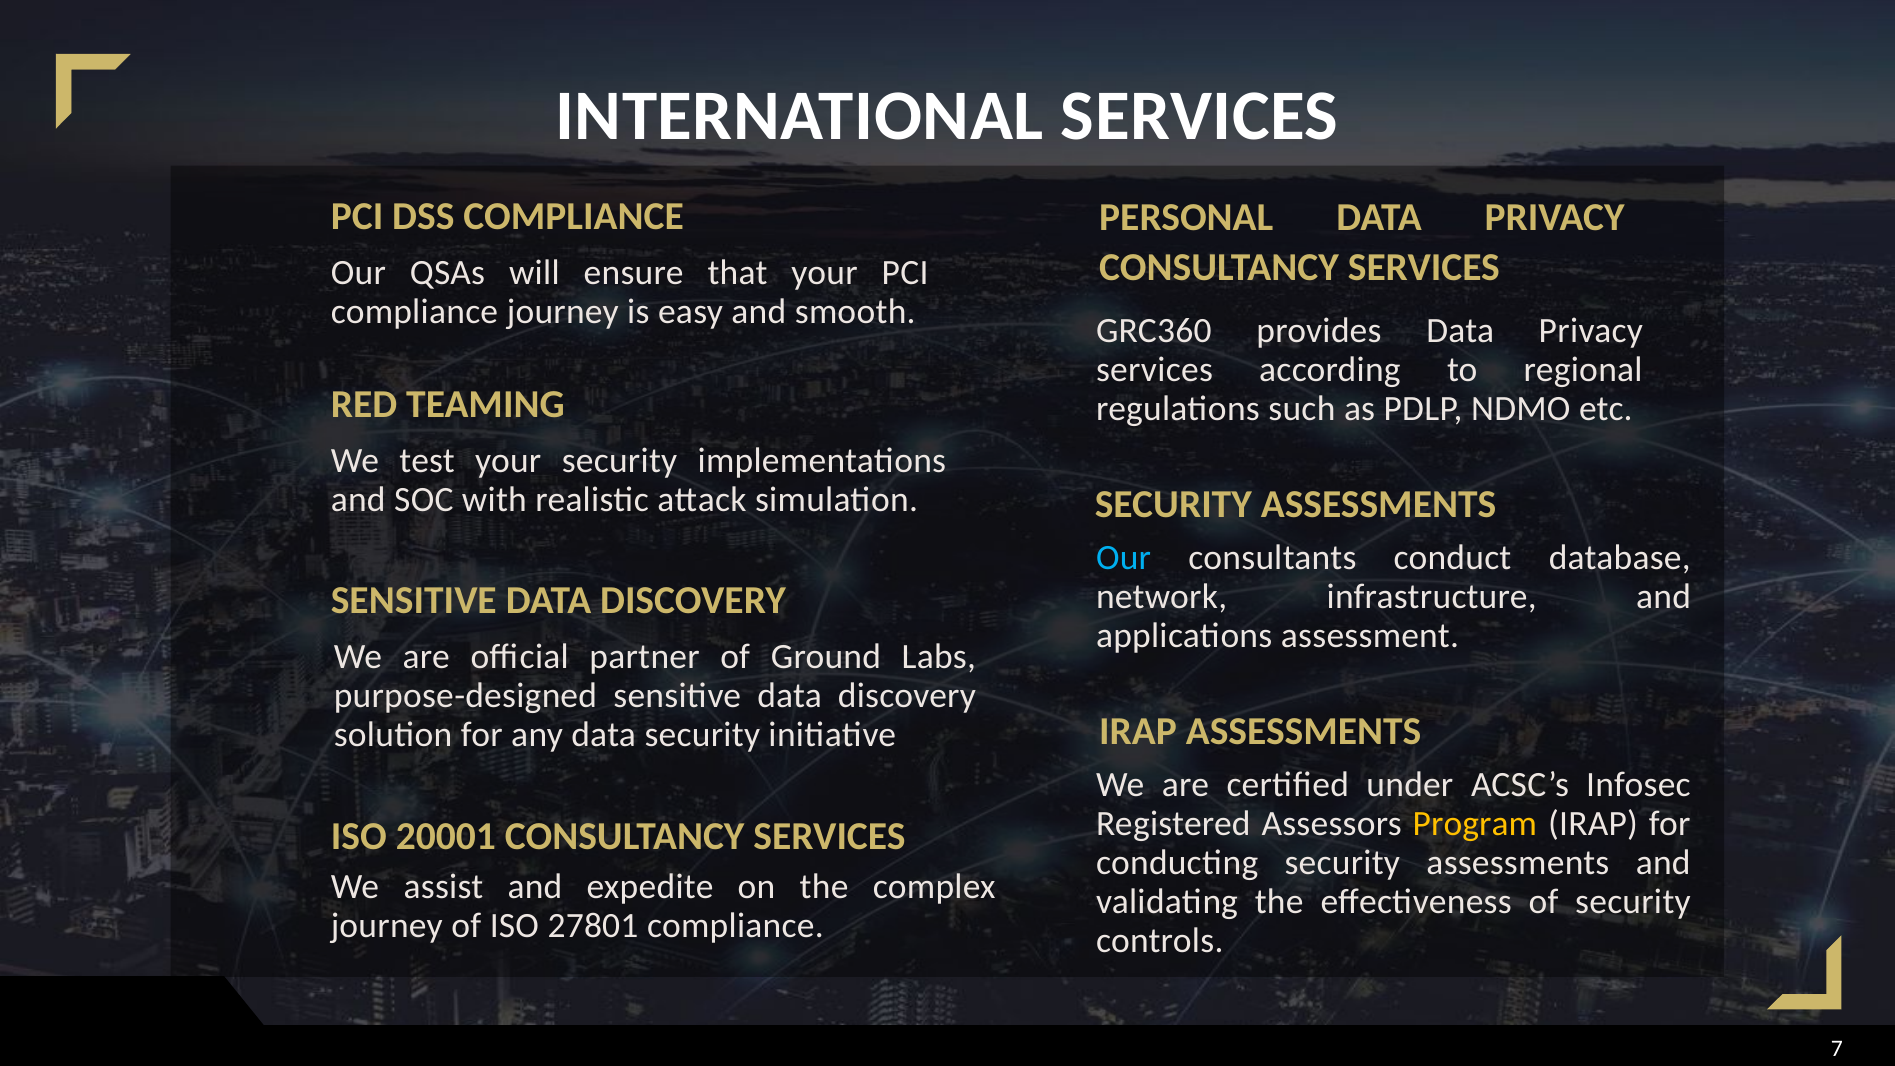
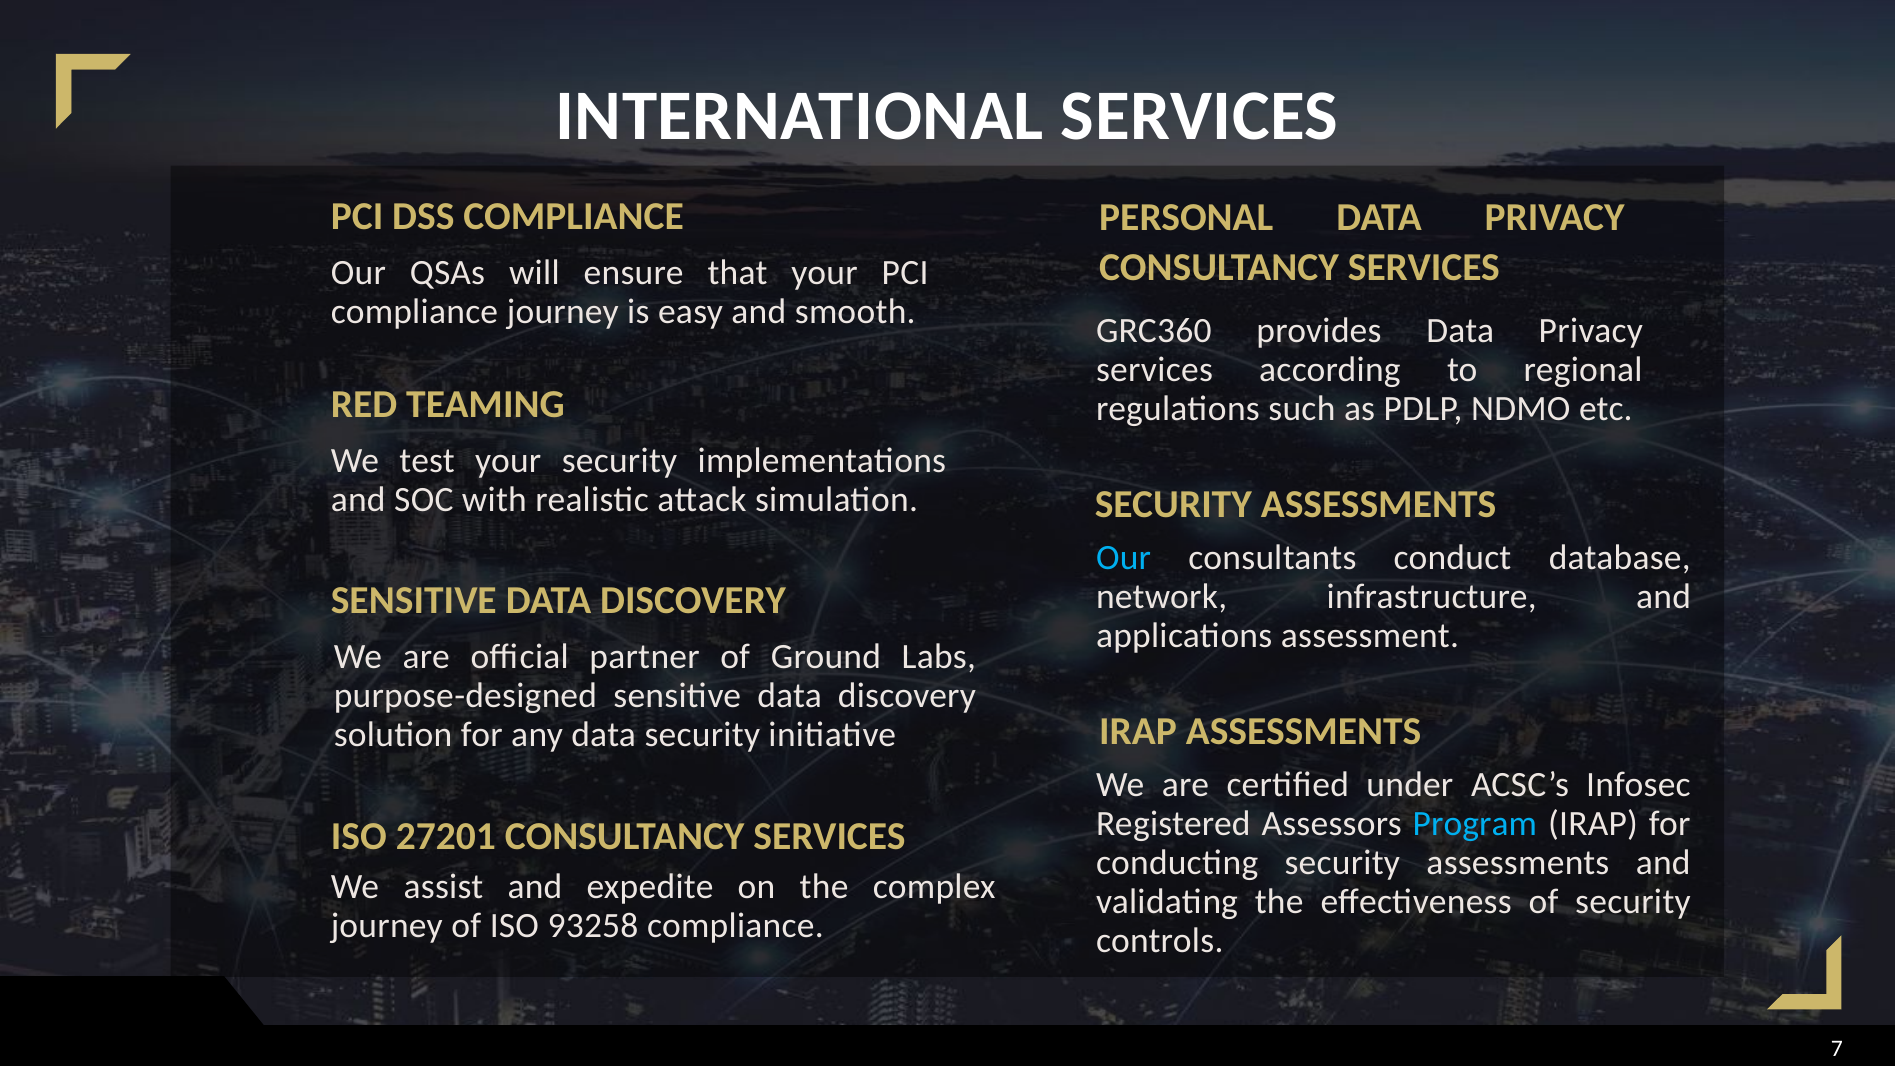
Program colour: yellow -> light blue (1475, 824)
20001: 20001 -> 27201 (446, 836)
27801: 27801 -> 93258 (593, 925)
